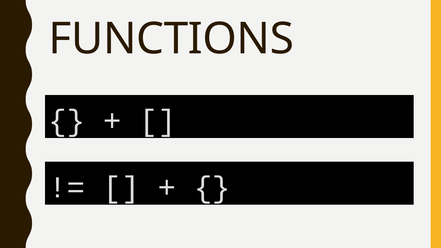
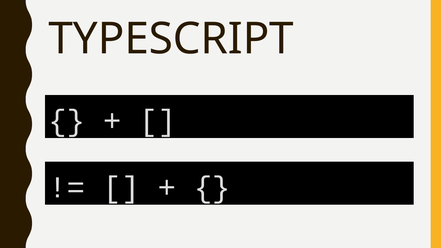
FUNCTIONS: FUNCTIONS -> TYPESCRIPT (171, 39)
